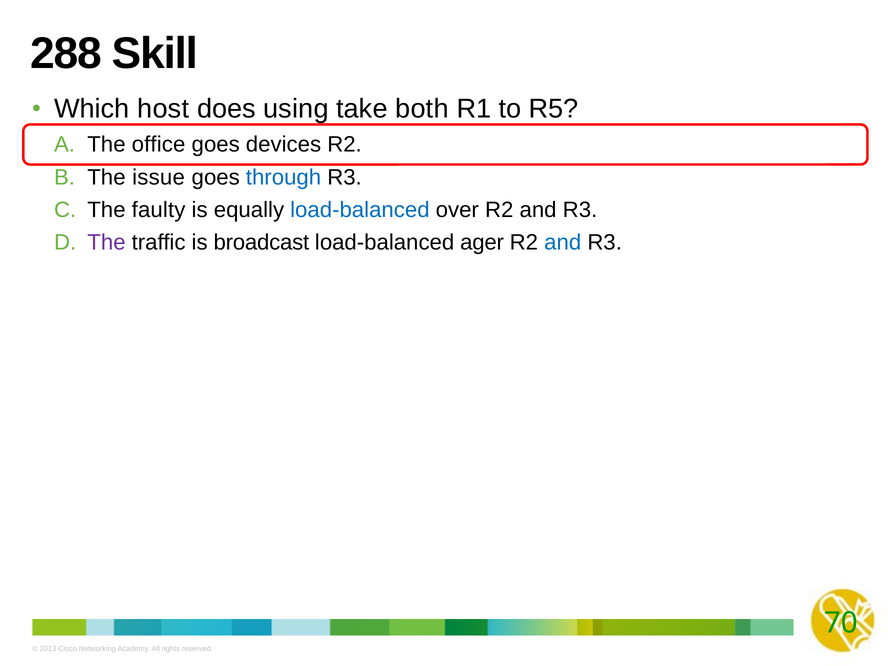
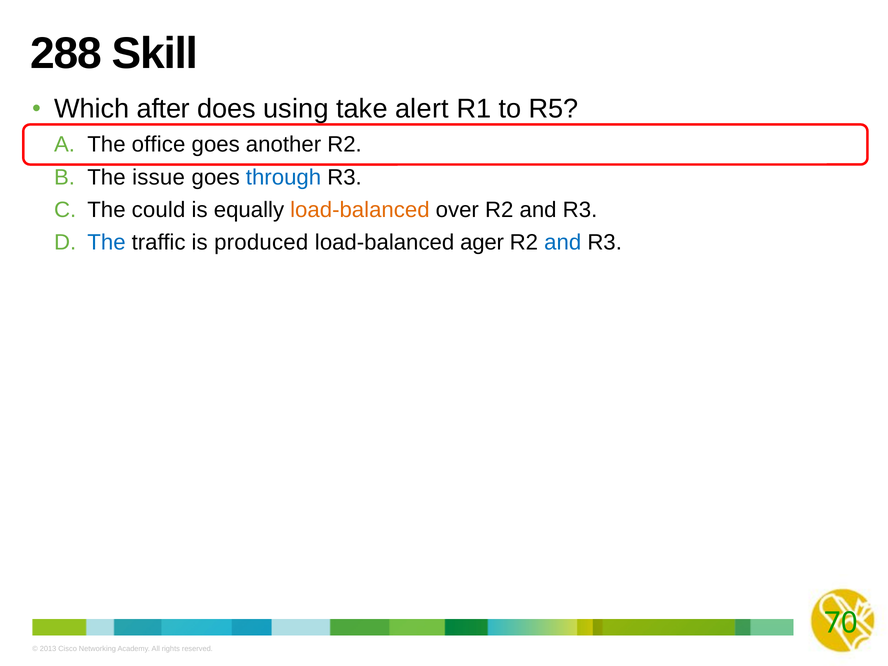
host: host -> after (163, 109)
both: both -> alert (422, 109)
devices: devices -> another (284, 144)
faulty: faulty -> could (159, 210)
load-balanced colour: blue -> orange (360, 210)
The colour: purple -> blue (106, 243)
broadcast: broadcast -> produced (261, 243)
